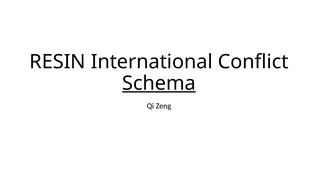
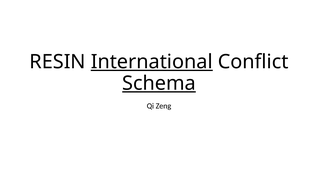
International underline: none -> present (152, 62)
